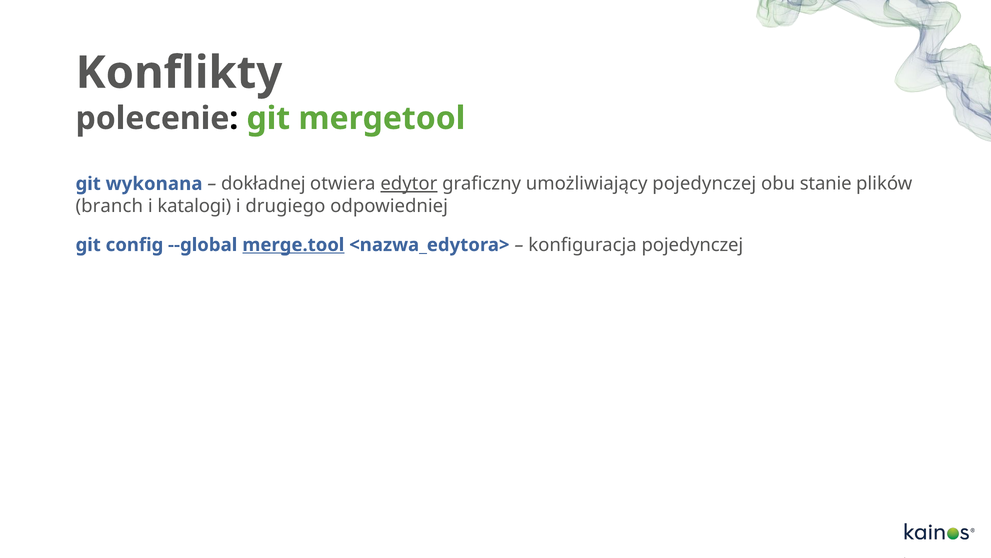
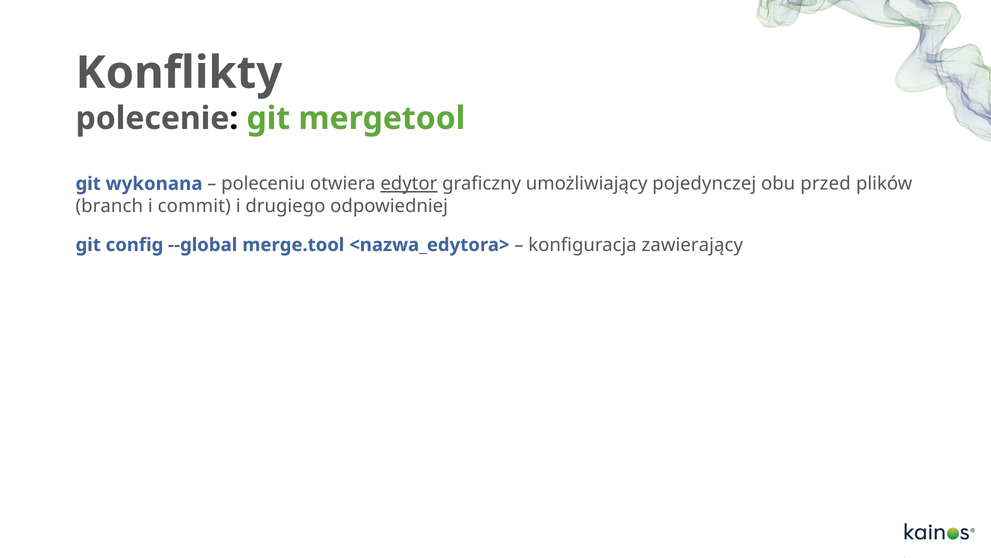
dokładnej: dokładnej -> poleceniu (263, 184)
stanie: stanie -> przed (826, 184)
katalogi: katalogi -> commit (194, 206)
merge.tool underline: present -> none (293, 245)
konfiguracja pojedynczej: pojedynczej -> zawierający (692, 245)
